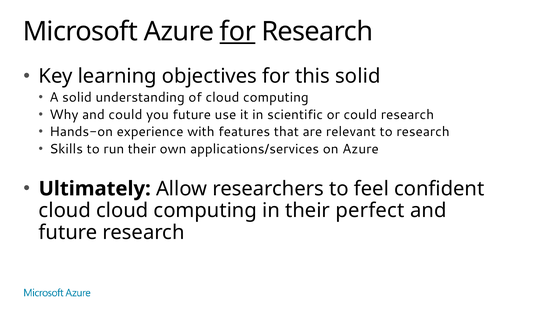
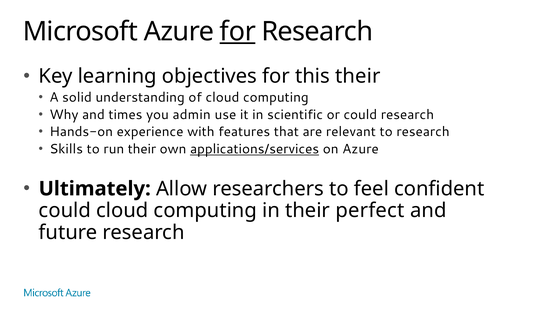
this solid: solid -> their (358, 76)
and could: could -> times (125, 115)
you future: future -> admin (192, 115)
applications/services underline: none -> present (255, 149)
cloud: cloud -> could (65, 211)
